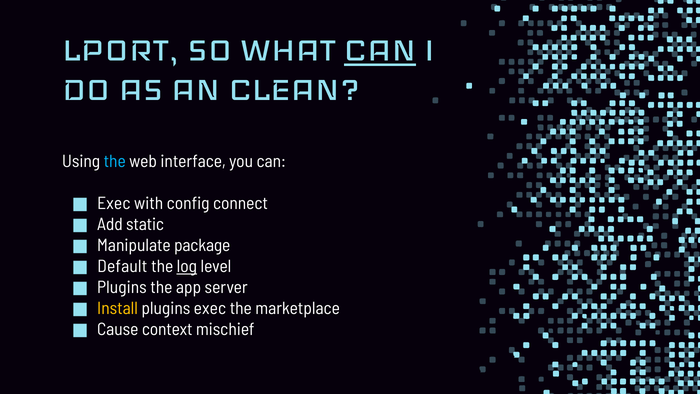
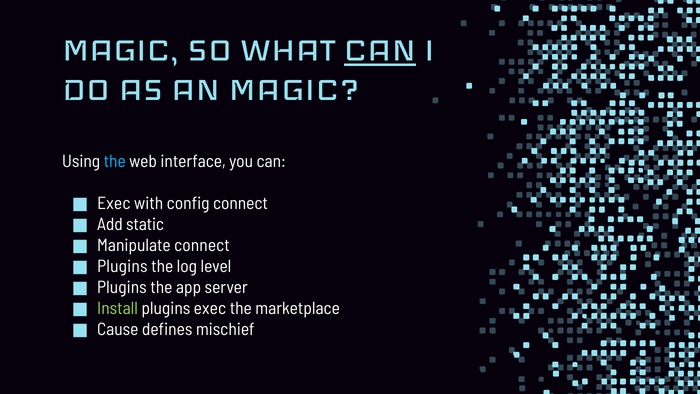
LPORT: LPORT -> MAGIC (121, 47)
AN CLEAN: CLEAN -> MAGIC (294, 86)
Manipulate package: package -> connect (202, 245)
Default: Default -> Plugins (122, 266)
log underline: present -> none (187, 266)
Install colour: yellow -> light green (118, 308)
context: context -> defines (167, 329)
